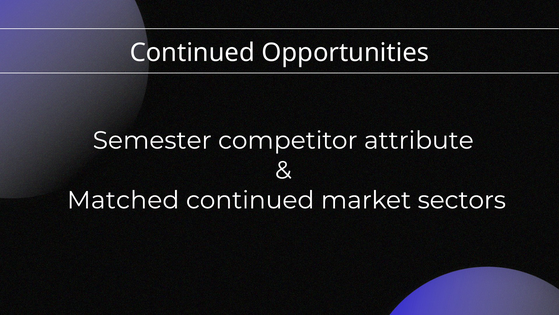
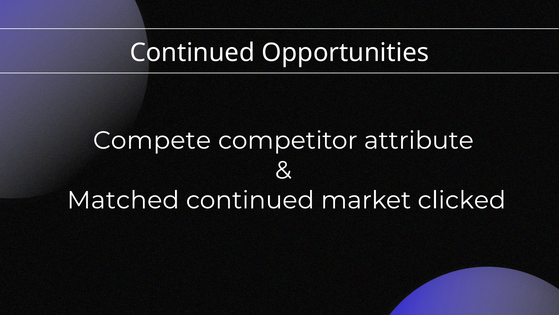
Semester: Semester -> Compete (152, 140)
sectors: sectors -> clicked (462, 200)
